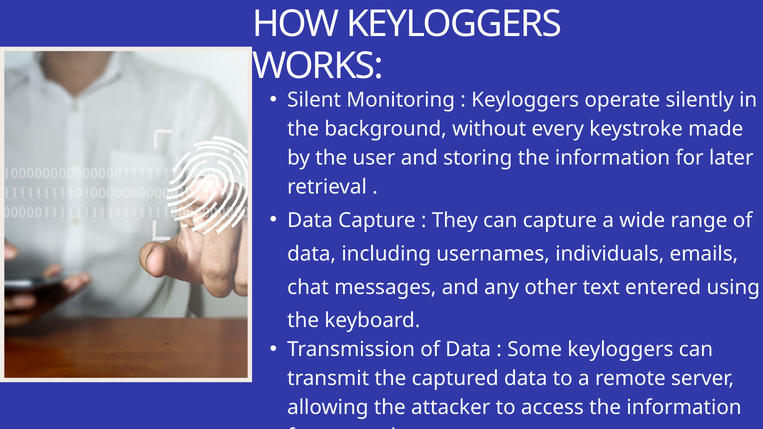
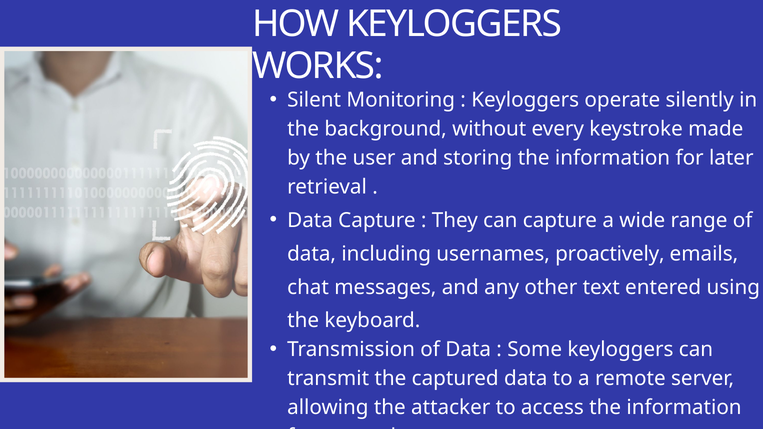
individuals: individuals -> proactively (610, 254)
